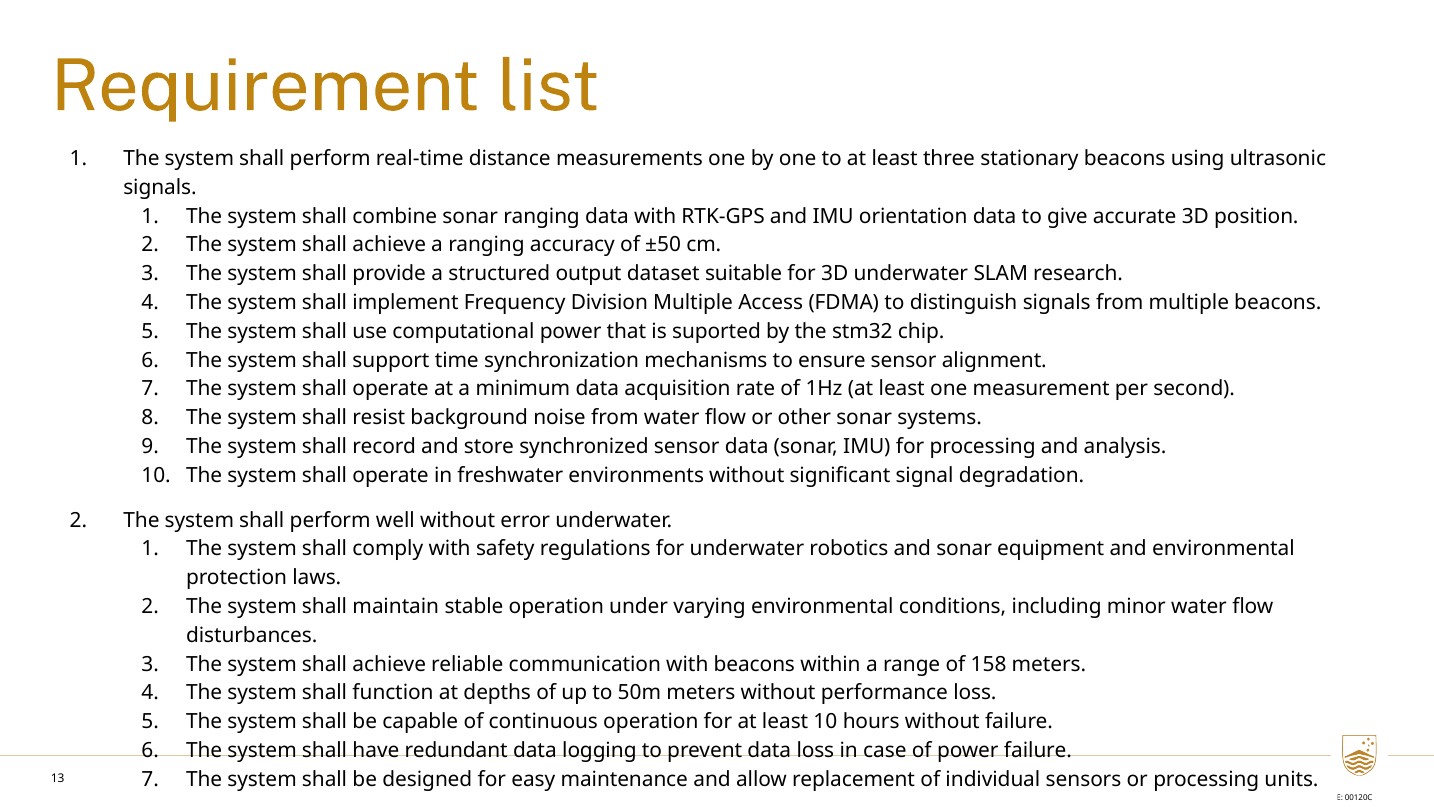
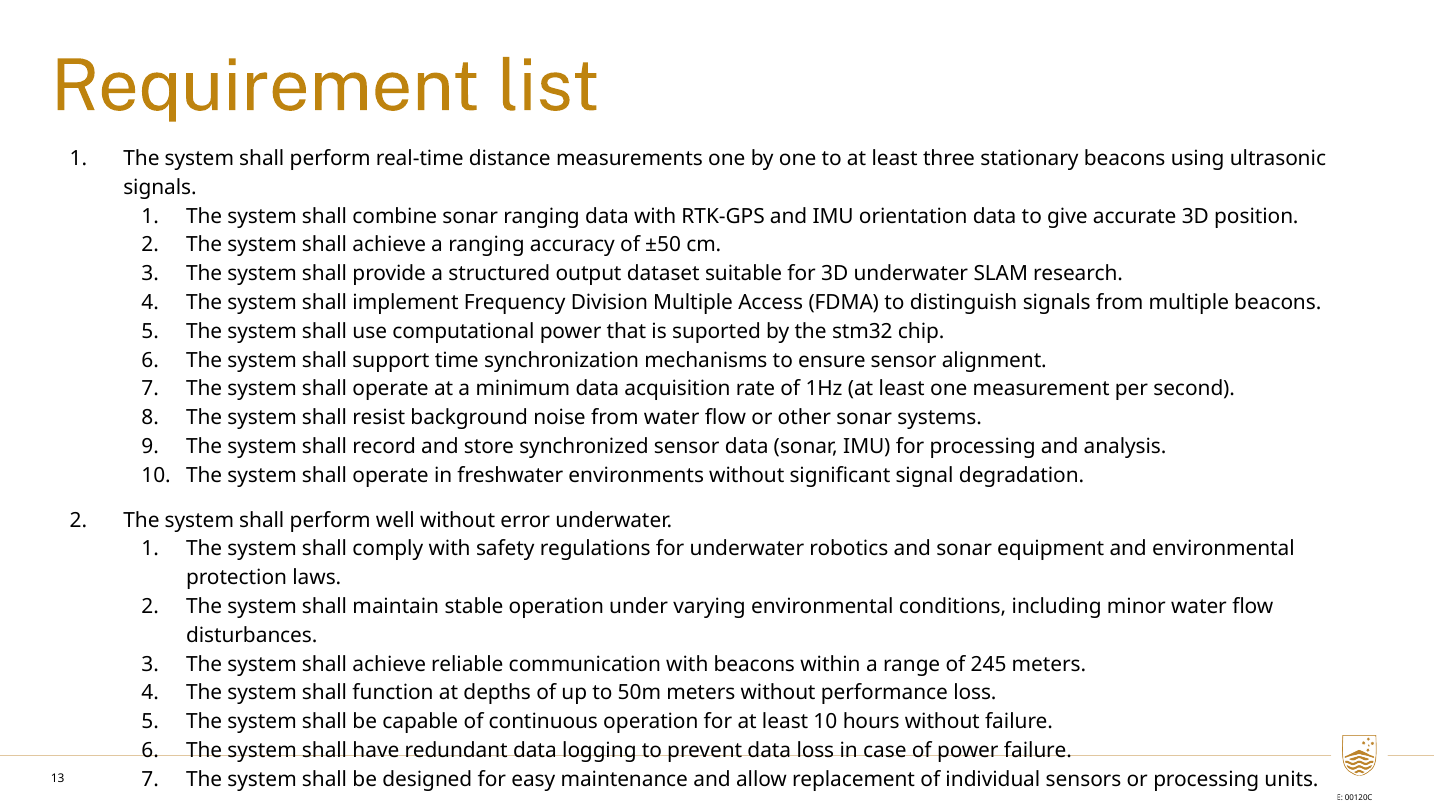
158: 158 -> 245 (989, 664)
